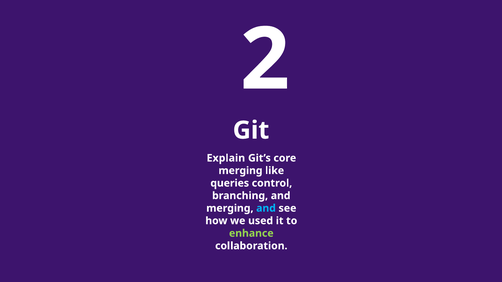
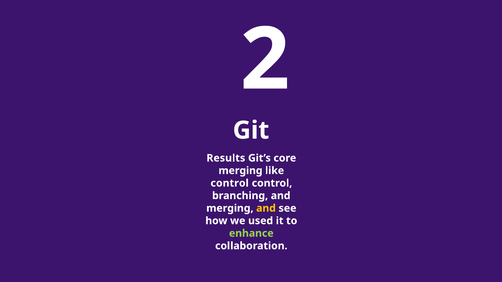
Explain: Explain -> Results (226, 158)
queries: queries -> control (230, 183)
and colour: light blue -> yellow (266, 208)
